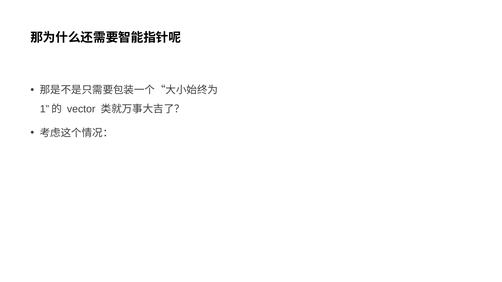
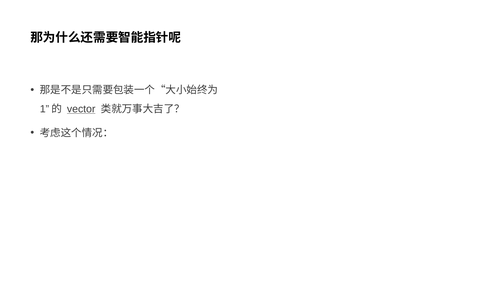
vector underline: none -> present (81, 109)
